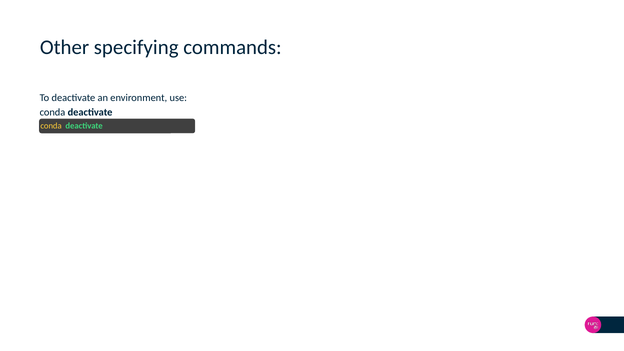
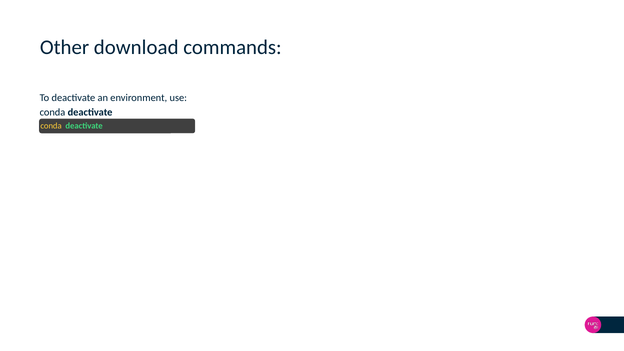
specifying: specifying -> download (136, 47)
